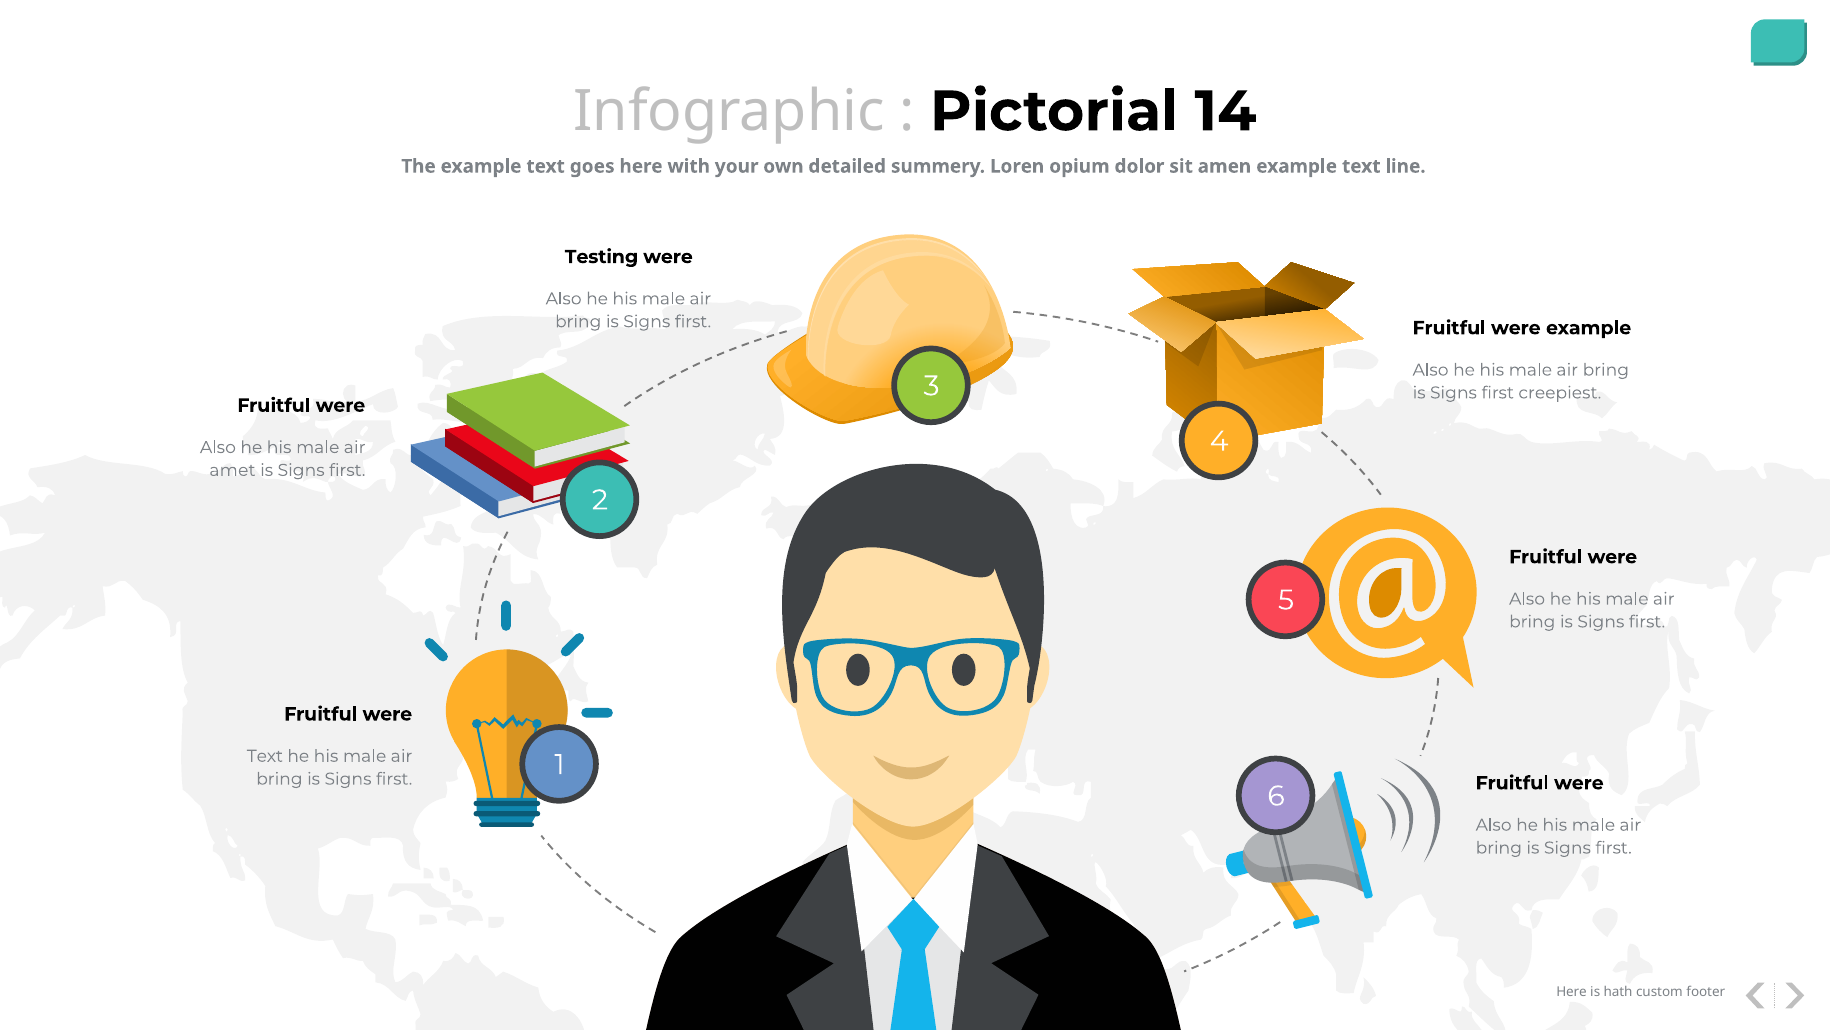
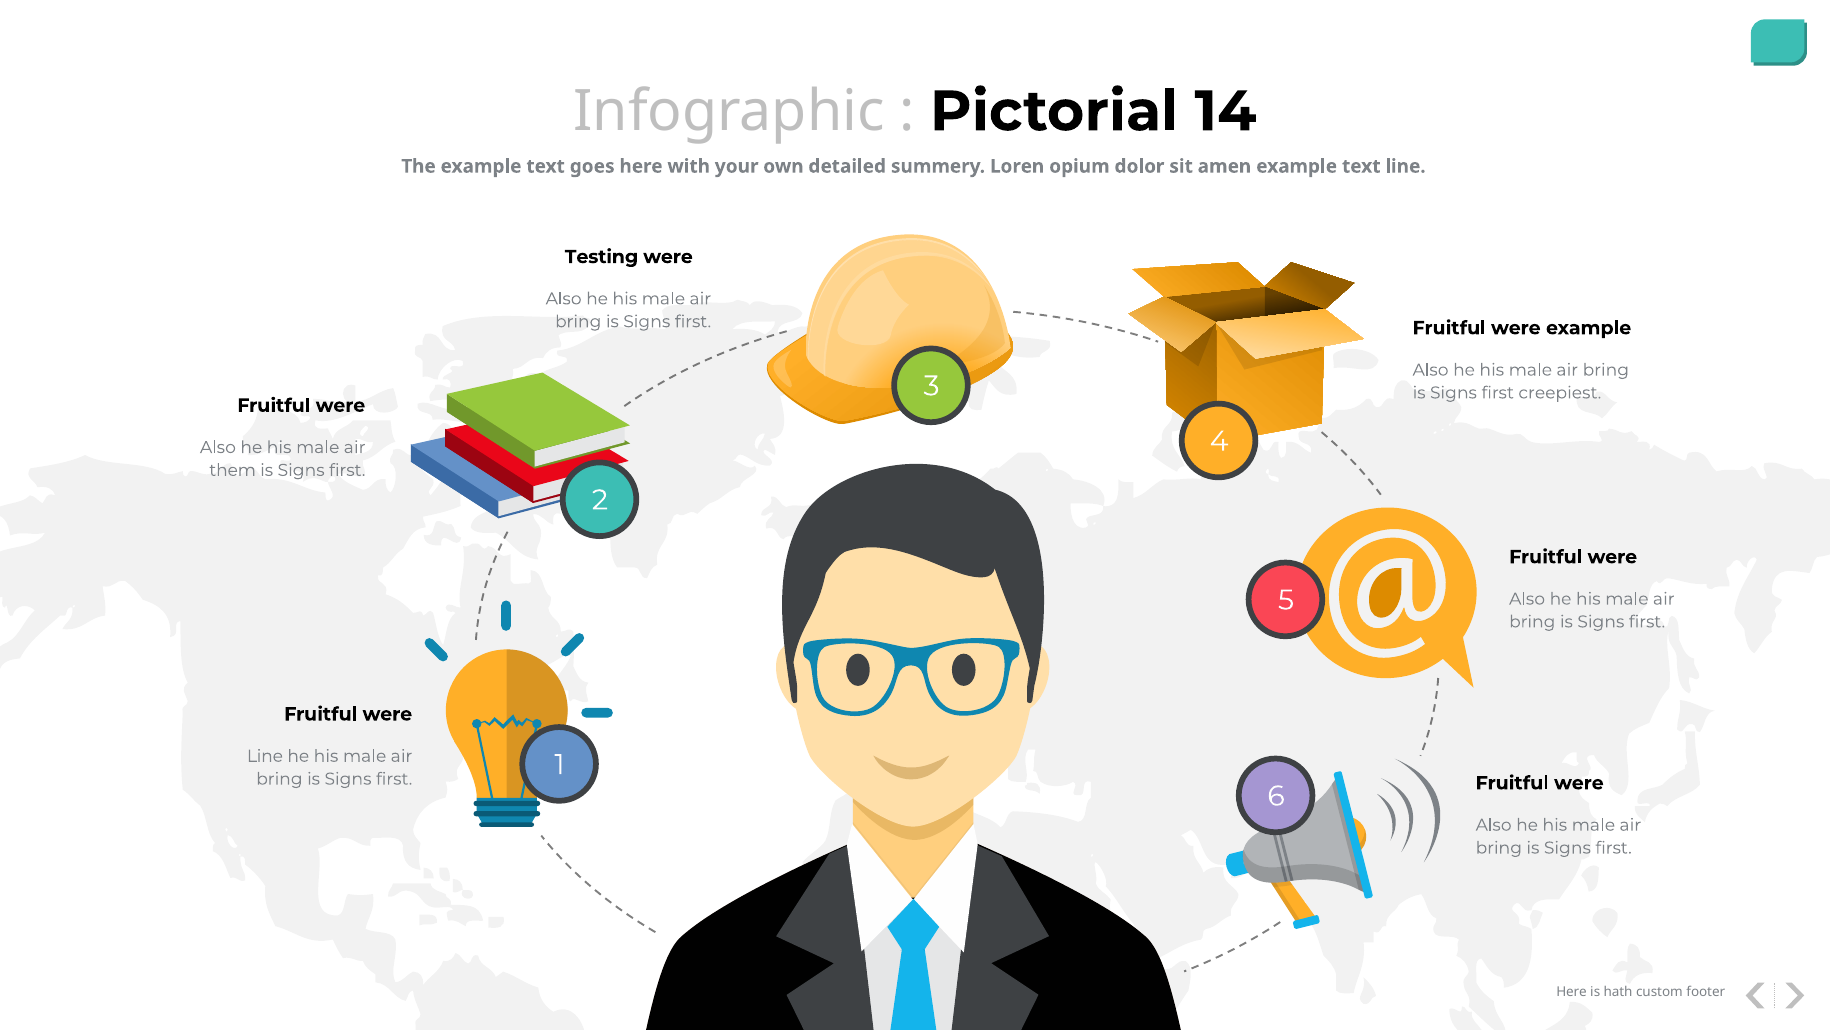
amet: amet -> them (233, 470)
Text: Text -> Line (265, 756)
